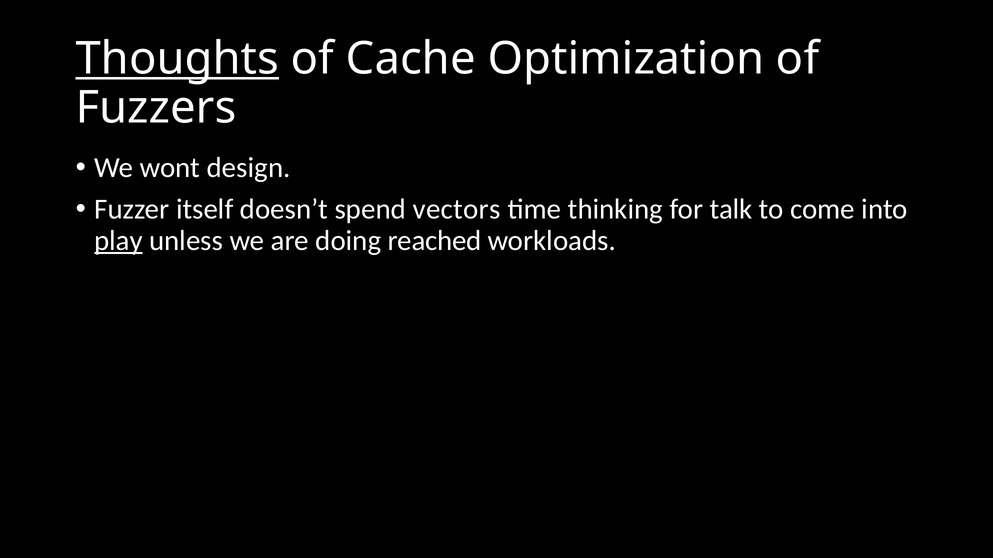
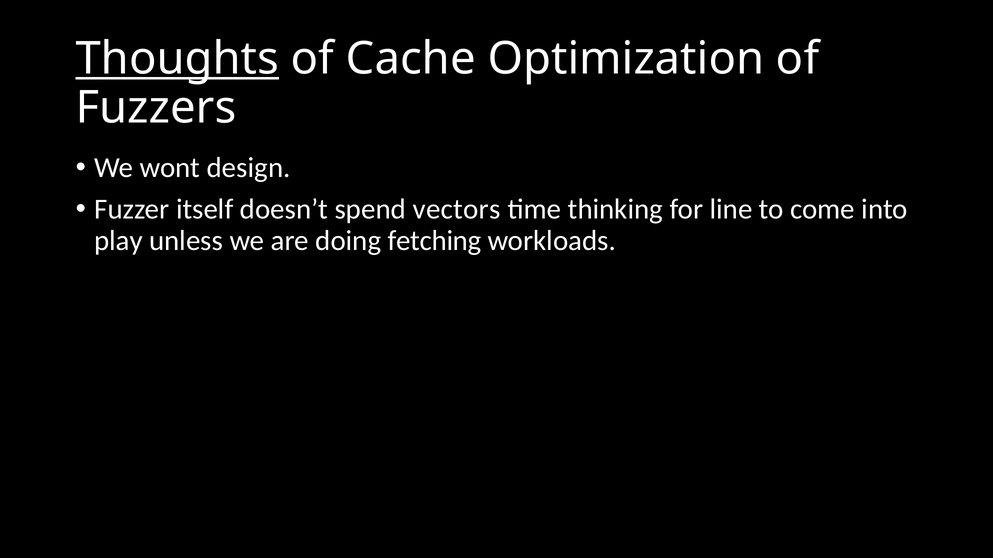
talk: talk -> line (731, 210)
play underline: present -> none (119, 241)
reached: reached -> fetching (435, 241)
